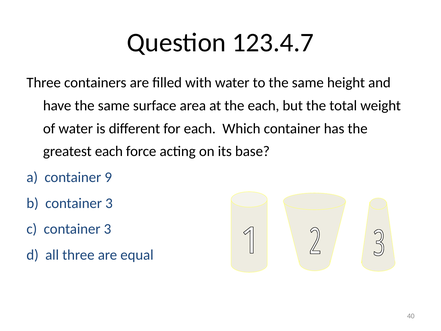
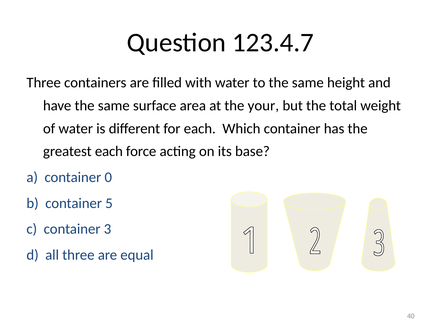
the each: each -> your (263, 105)
9: 9 -> 0 (108, 177)
b container 3: 3 -> 5 (109, 203)
